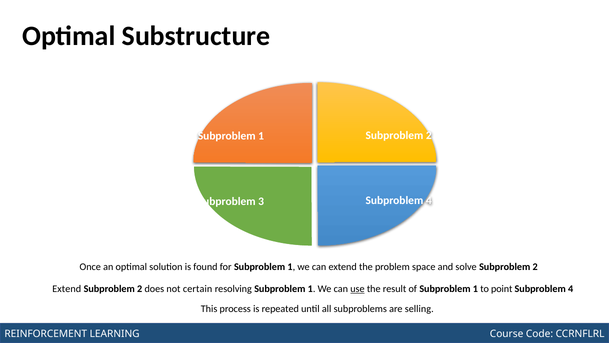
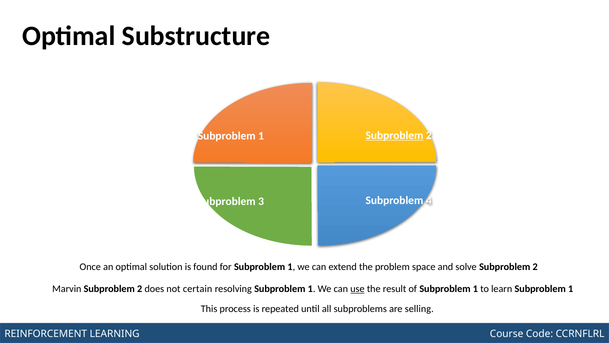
Subproblem underline: none -> present (394, 135)
Extend: Extend -> Marvin (67, 289)
point: point -> learn (502, 289)
4: 4 -> 1 (571, 289)
